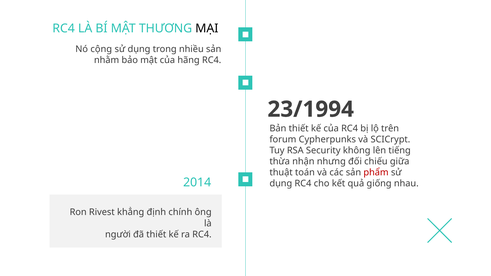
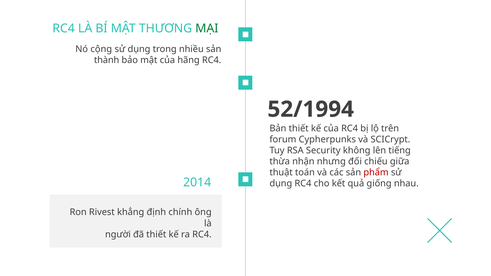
MẠI colour: black -> green (207, 29)
nhằm: nhằm -> thành (107, 60)
23/1994: 23/1994 -> 52/1994 (311, 109)
